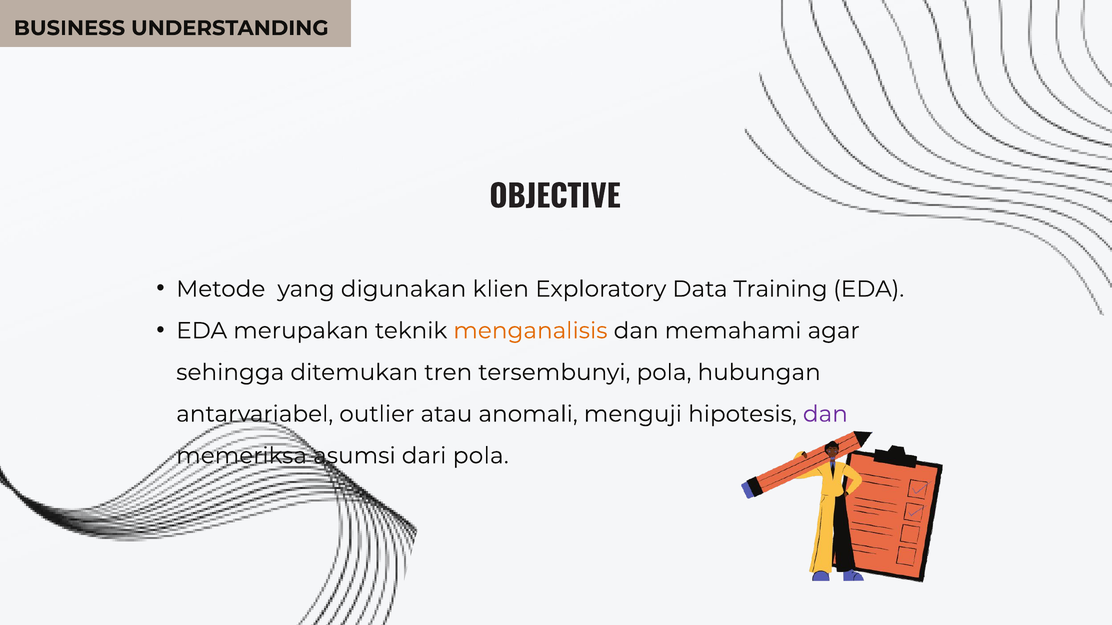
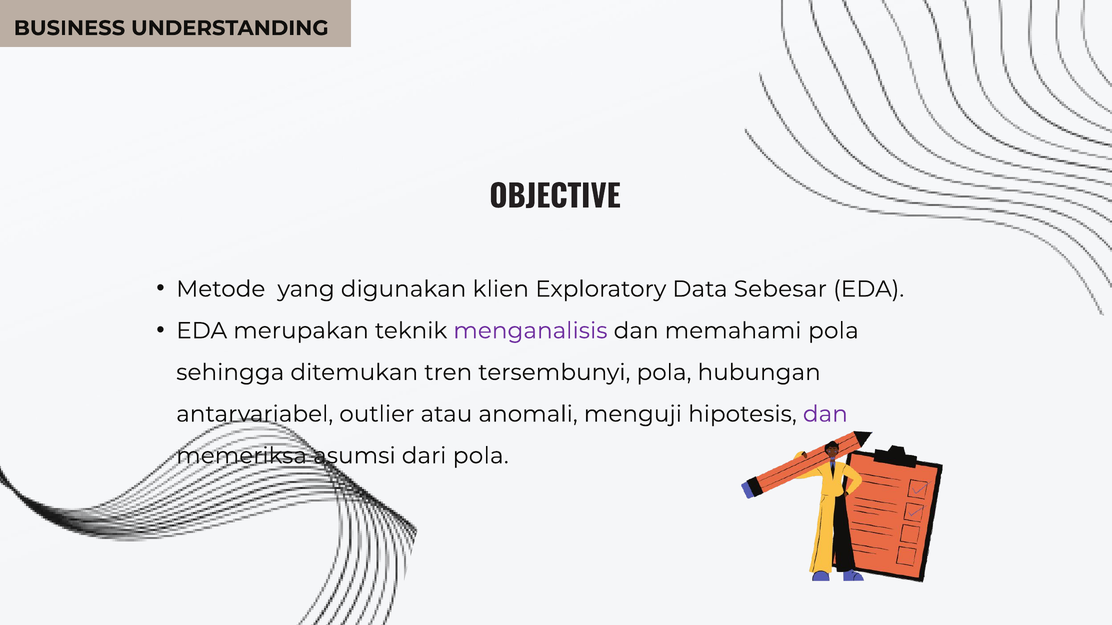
Training: Training -> Sebesar (780, 289)
menganalisis colour: orange -> purple (530, 331)
memahami agar: agar -> pola (833, 331)
